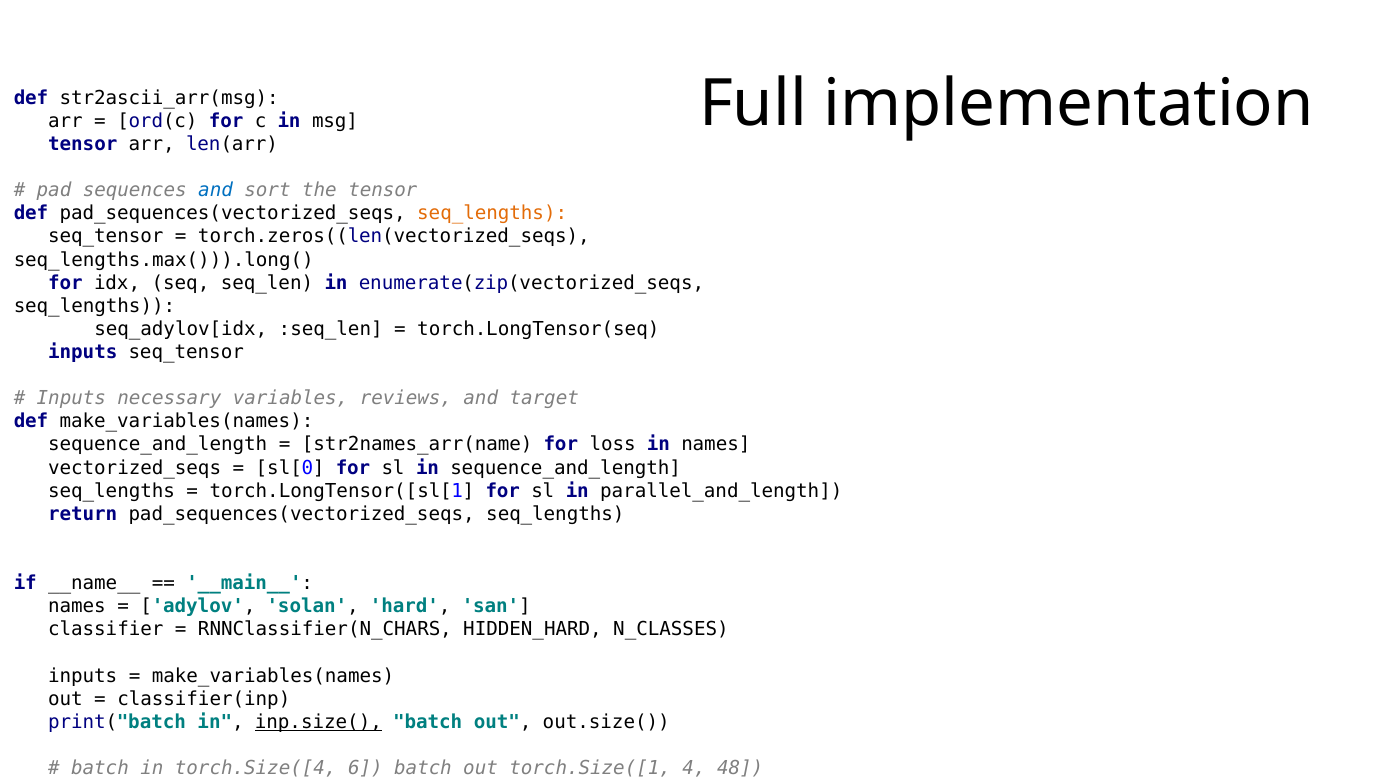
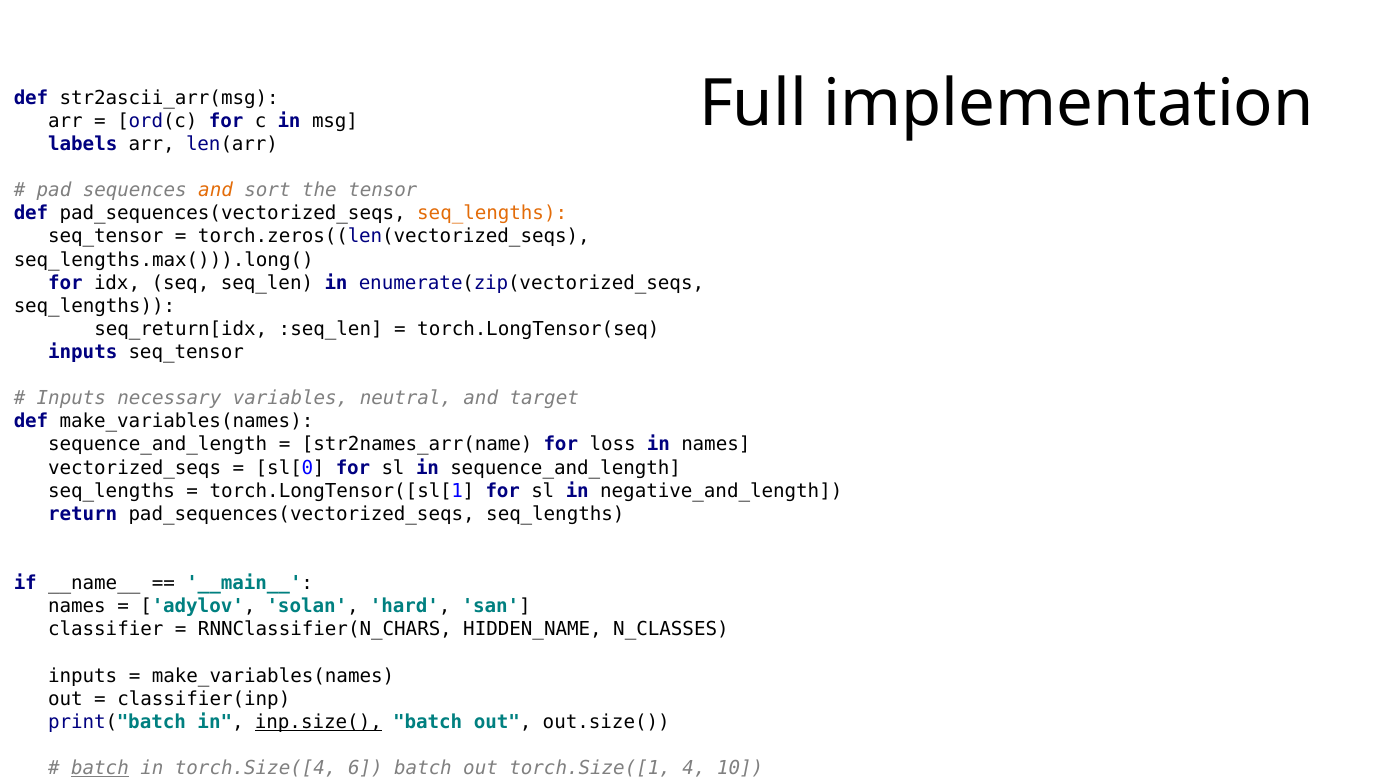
tensor: tensor -> labels (83, 144)
and colour: blue -> orange (216, 190)
seq_adylov[idx: seq_adylov[idx -> seq_return[idx (181, 329)
reviews: reviews -> neutral (406, 398)
parallel_and_length: parallel_and_length -> negative_and_length (721, 491)
HIDDEN_HARD: HIDDEN_HARD -> HIDDEN_NAME (533, 629)
batch underline: none -> present (100, 768)
48: 48 -> 10 (740, 768)
